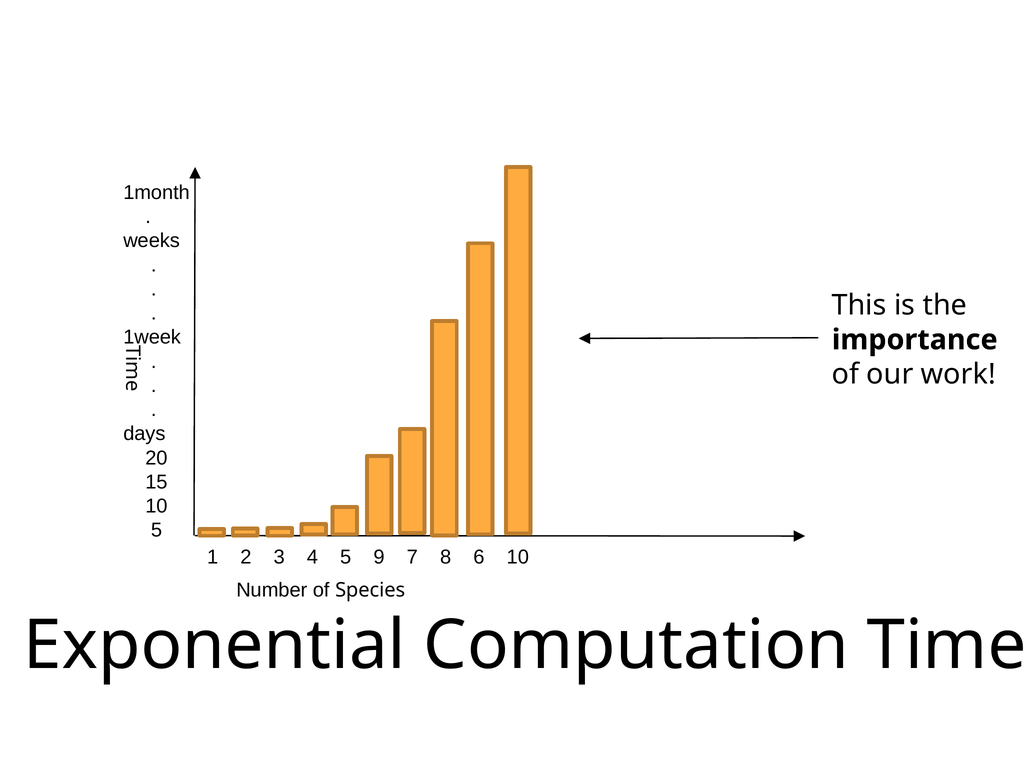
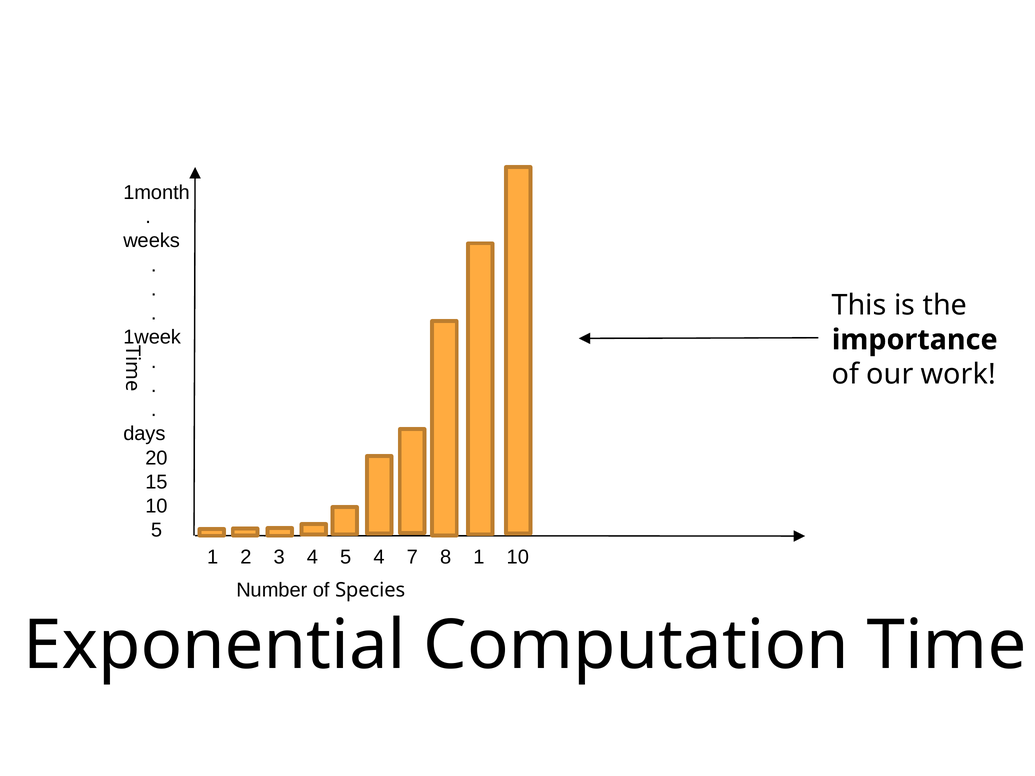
5 9: 9 -> 4 (379, 557)
8 6: 6 -> 1 (479, 557)
